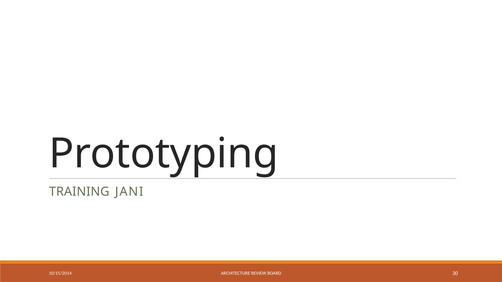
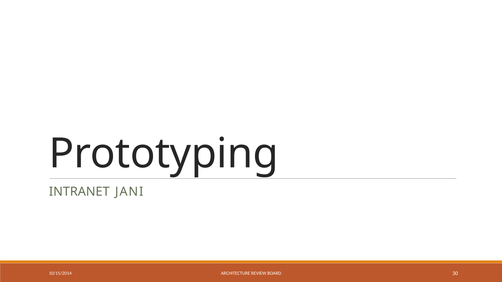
TRAINING: TRAINING -> INTRANET (79, 192)
